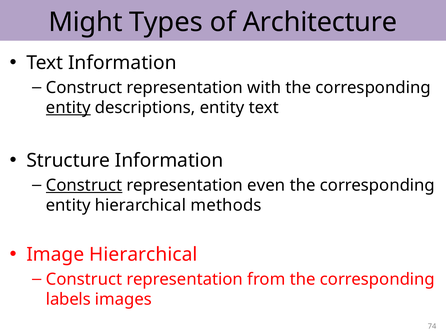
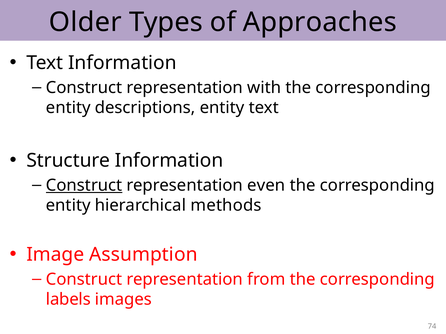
Might: Might -> Older (85, 22)
Architecture: Architecture -> Approaches (320, 22)
entity underline: present -> none (68, 108)
Image Hierarchical: Hierarchical -> Assumption (143, 255)
